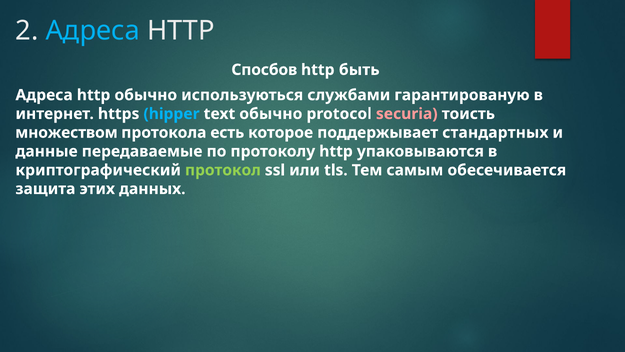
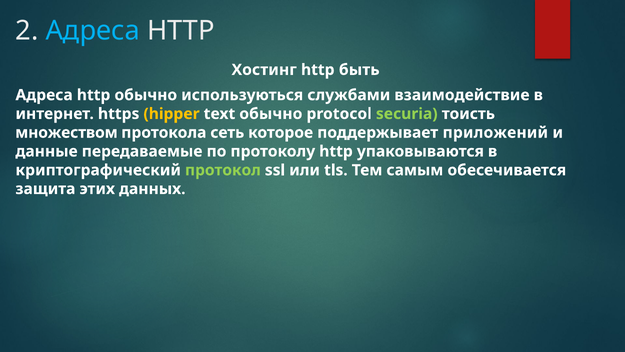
Спосбов: Спосбов -> Хостинг (264, 70)
гарантированую: гарантированую -> взаимодействие (462, 95)
hipper colour: light blue -> yellow (172, 114)
securia colour: pink -> light green (407, 114)
есть: есть -> сеть (227, 132)
стандартных: стандартных -> приложений (495, 132)
